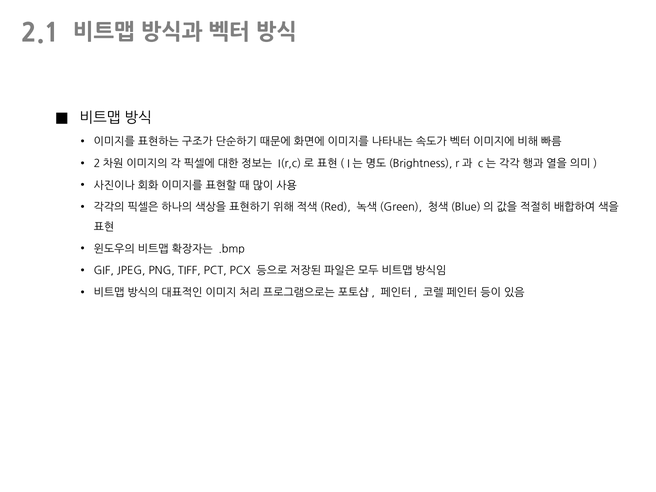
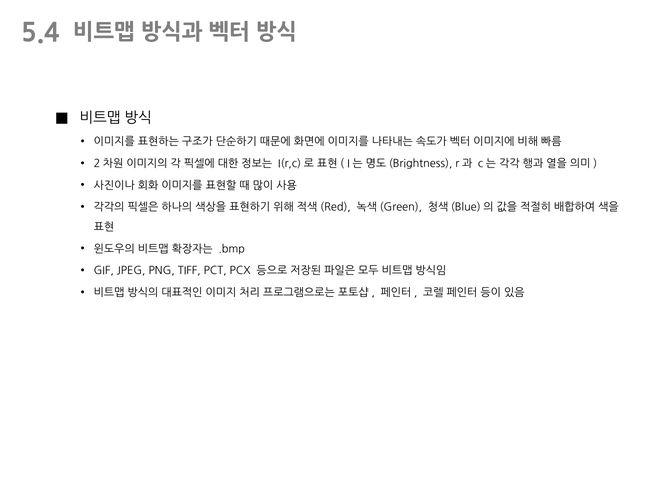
2.1: 2.1 -> 5.4 (41, 33)
